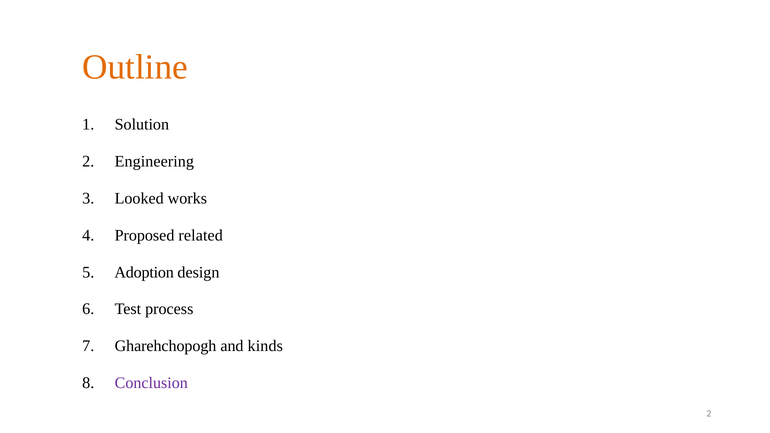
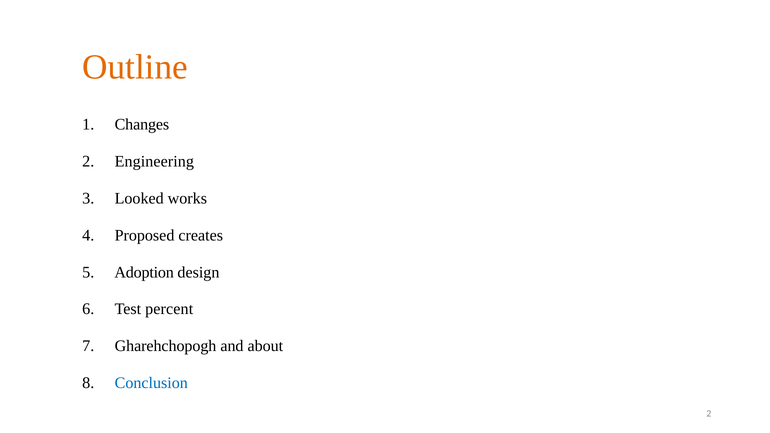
Solution: Solution -> Changes (142, 125)
related: related -> creates (201, 235)
process: process -> percent (169, 309)
kinds: kinds -> about (265, 346)
Conclusion colour: purple -> blue (151, 383)
